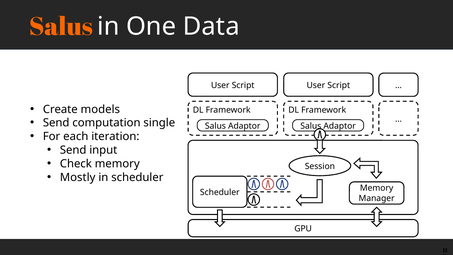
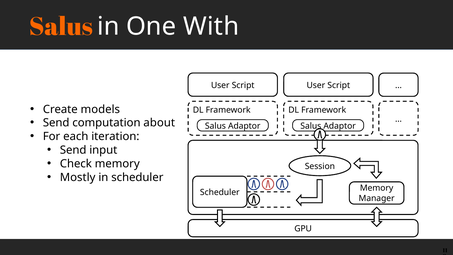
Data: Data -> With (211, 26)
single: single -> about (159, 123)
